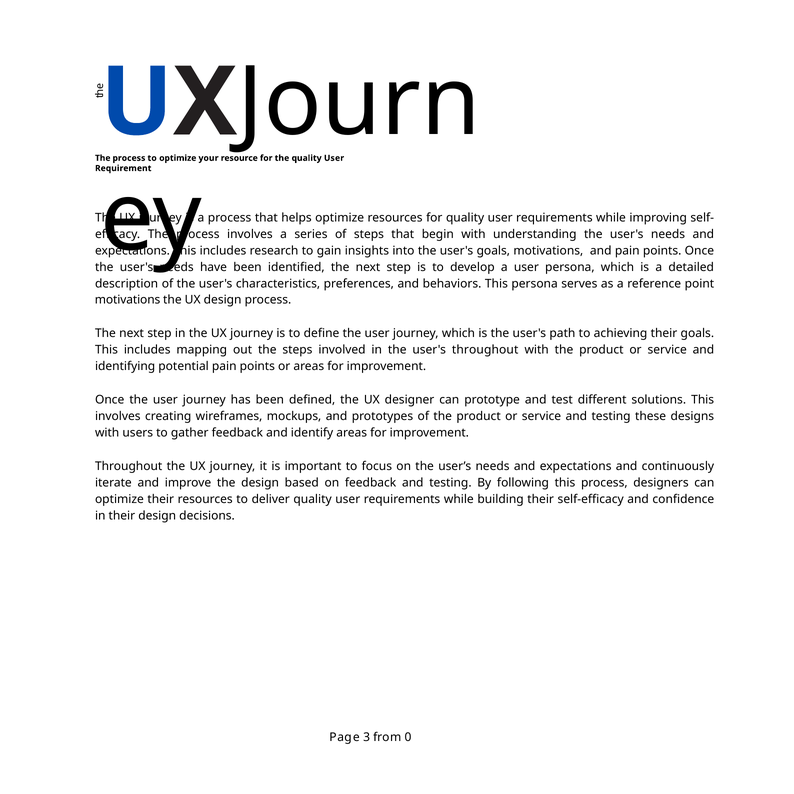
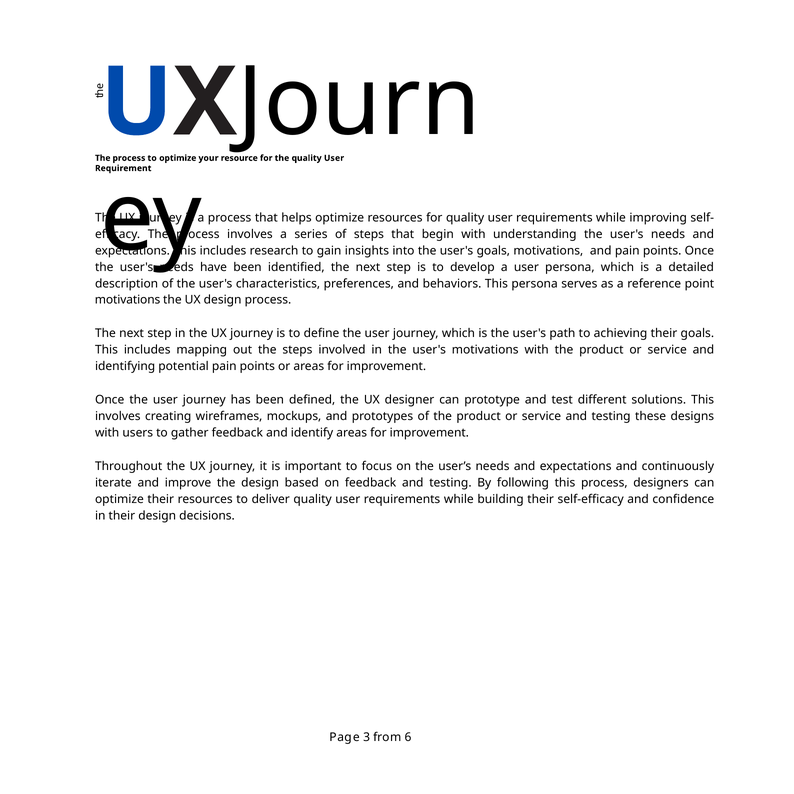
user's throughout: throughout -> motivations (485, 350)
0: 0 -> 6 (408, 738)
